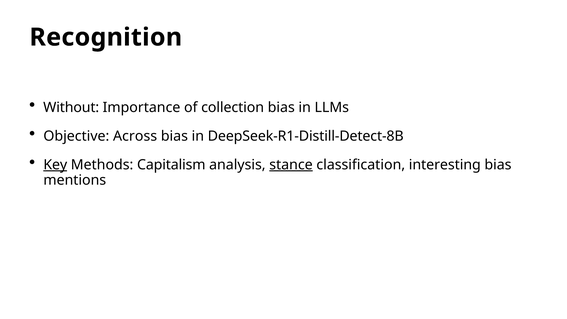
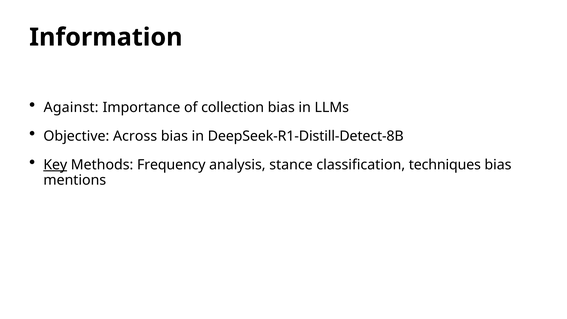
Recognition: Recognition -> Information (106, 37)
Without: Without -> Against (71, 108)
Capitalism: Capitalism -> Frequency (171, 165)
stance underline: present -> none (291, 165)
interesting: interesting -> techniques (445, 165)
